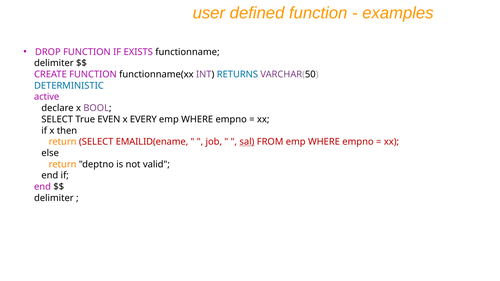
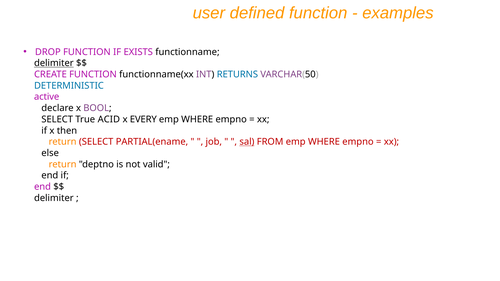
delimiter underline: none -> present (54, 63)
EVEN: EVEN -> ACID (109, 119)
EMAILID(ename: EMAILID(ename -> PARTIAL(ename (152, 142)
